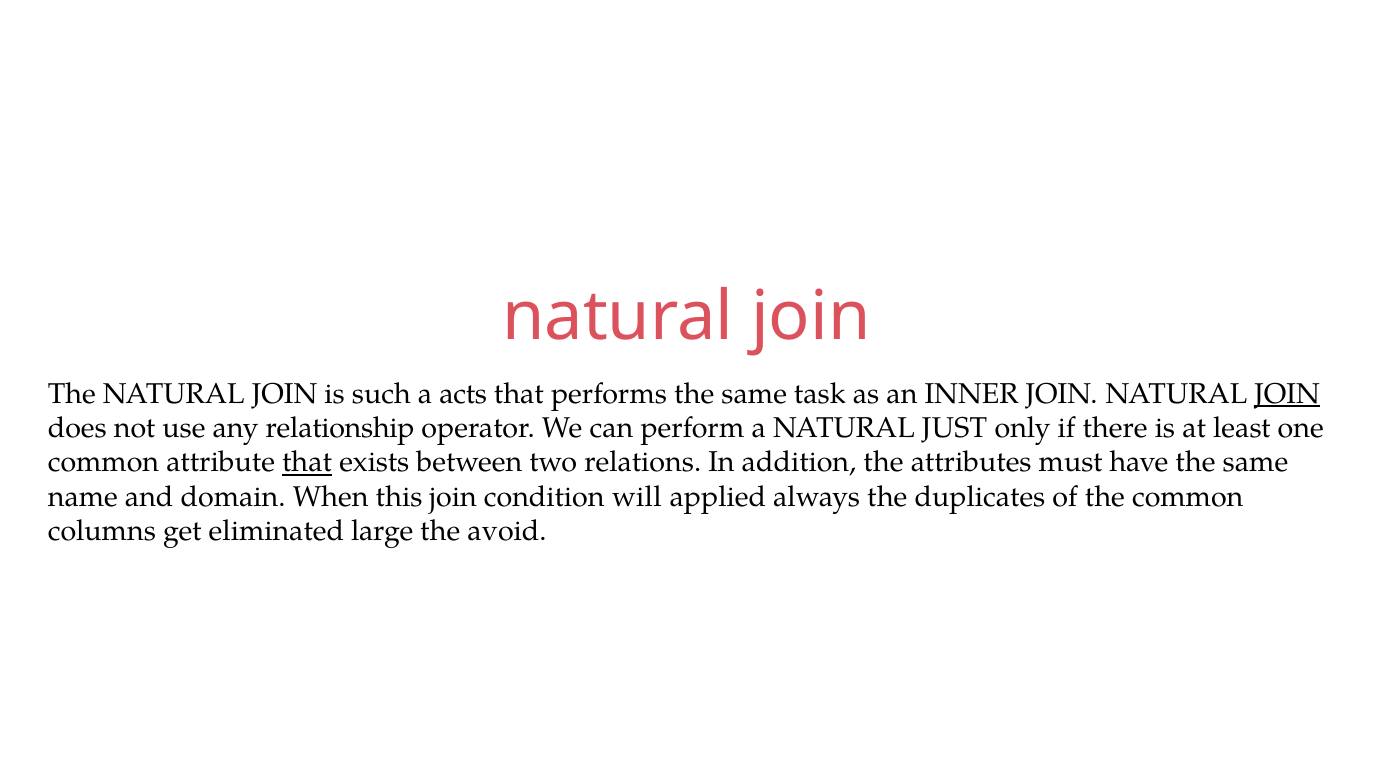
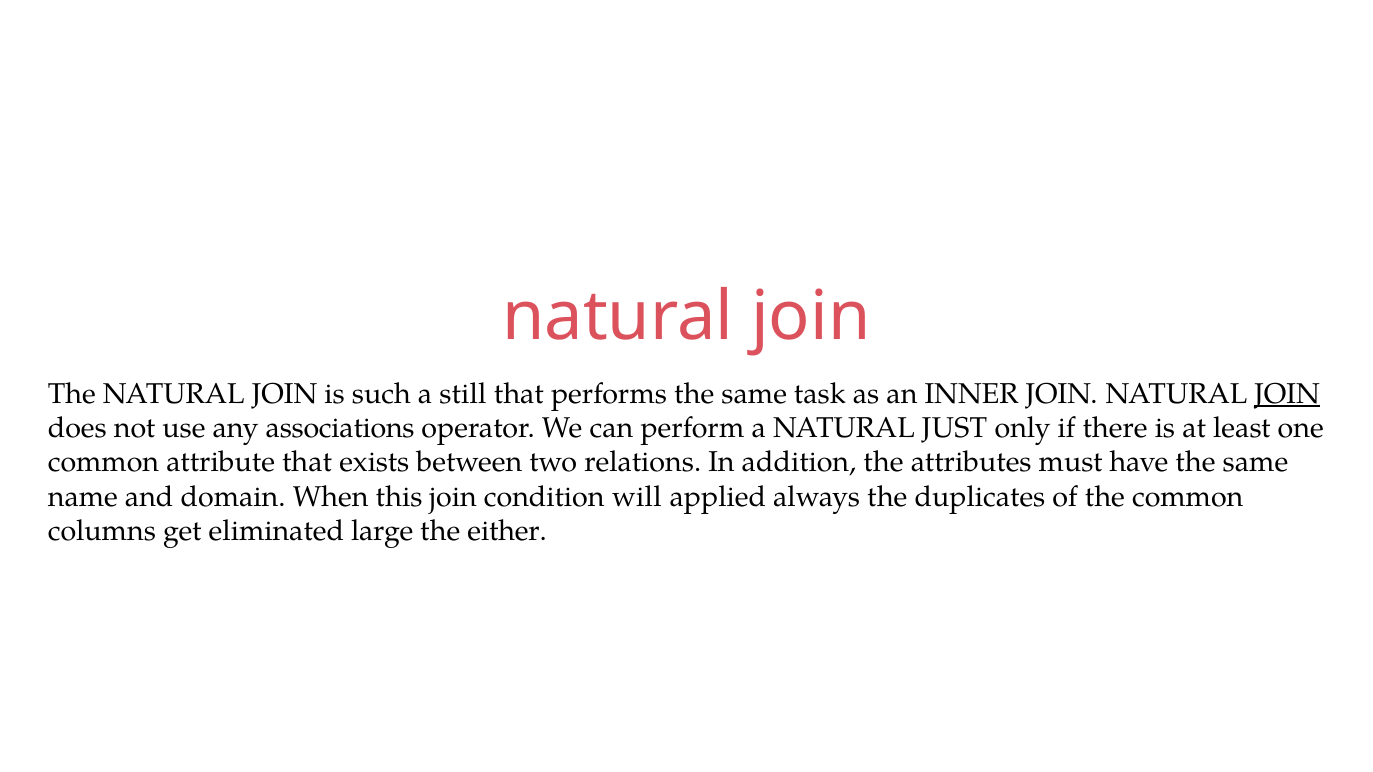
acts: acts -> still (463, 394)
relationship: relationship -> associations (340, 428)
that underline: present -> none (307, 463)
avoid: avoid -> either (507, 531)
